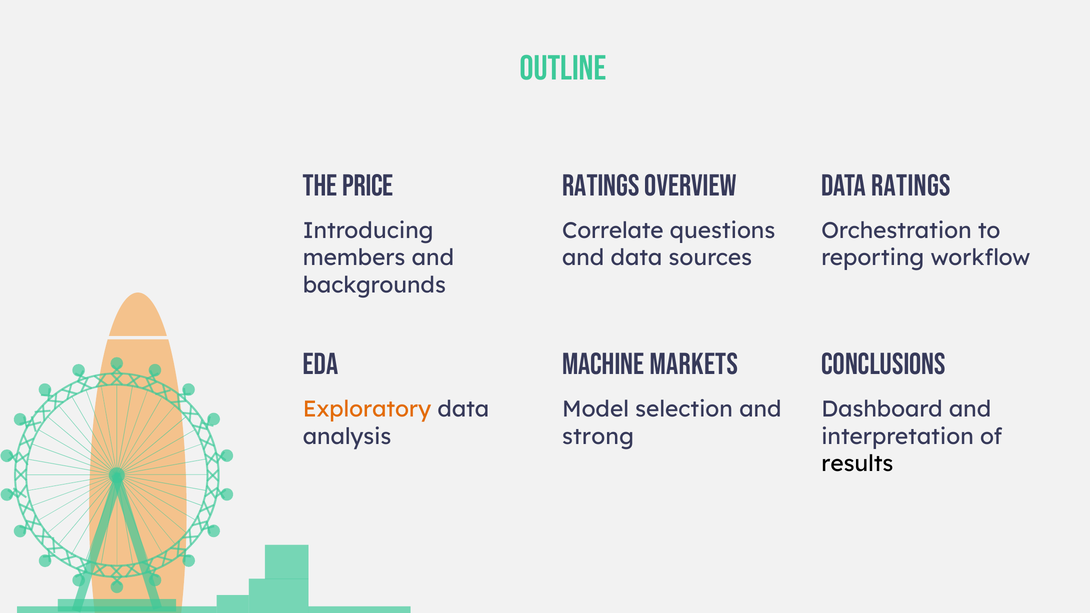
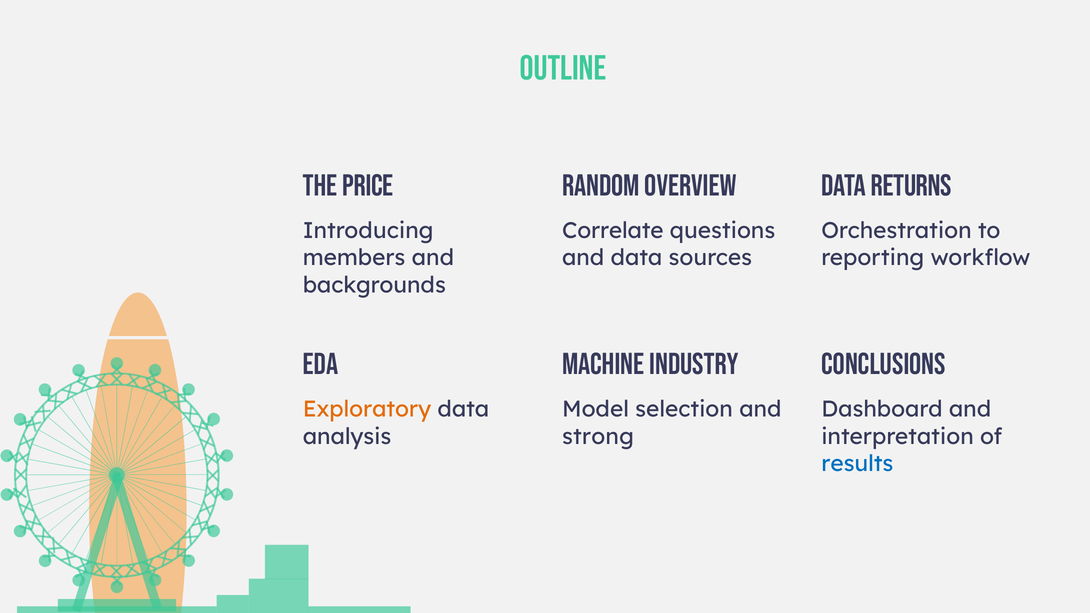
Ratings: Ratings -> Random (601, 186)
Data ratings: ratings -> returns (911, 186)
markets: markets -> industry (694, 365)
results colour: black -> blue (857, 464)
